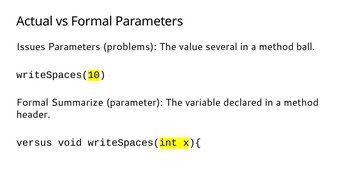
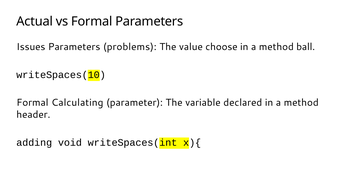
several: several -> choose (222, 47)
Summarize: Summarize -> Calculating (77, 103)
versus: versus -> adding (34, 142)
